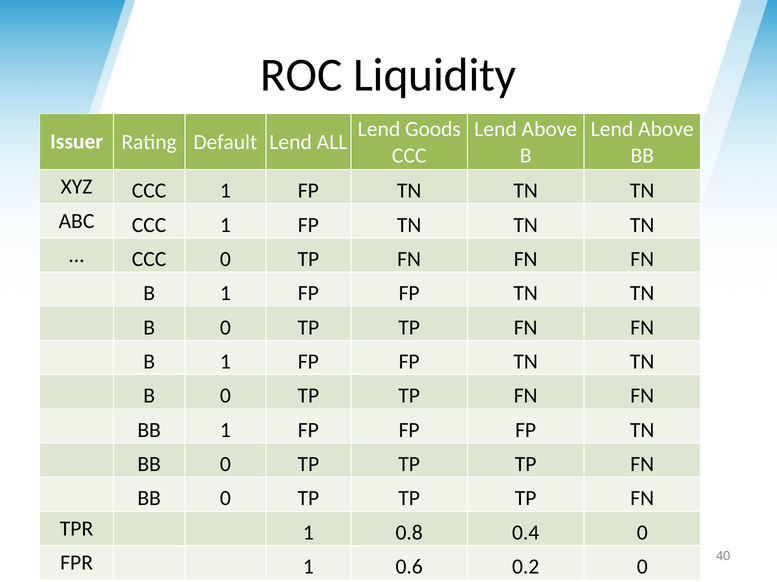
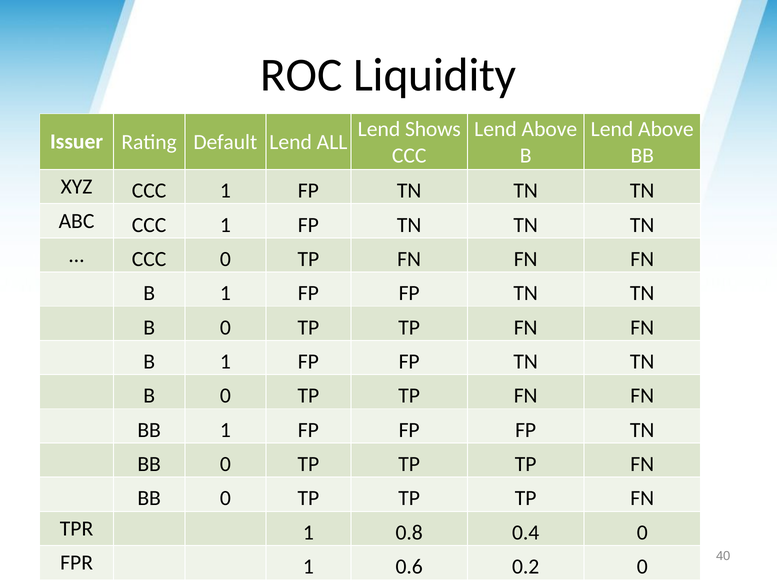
Goods: Goods -> Shows (433, 129)
